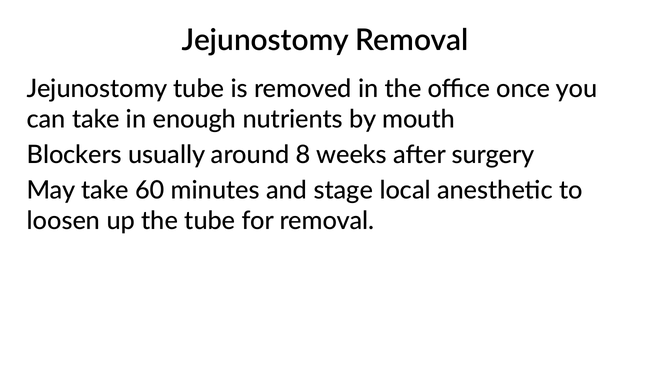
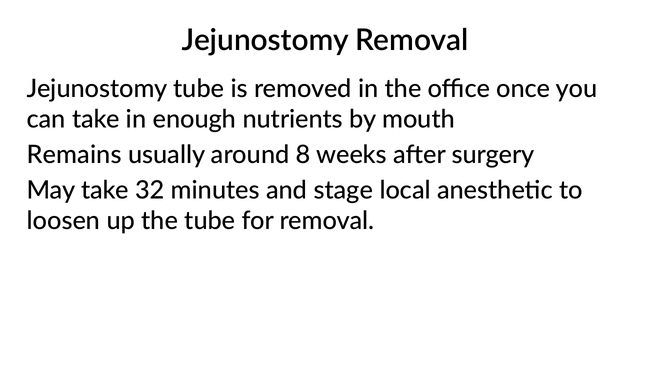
Blockers: Blockers -> Remains (74, 155)
60: 60 -> 32 (150, 190)
